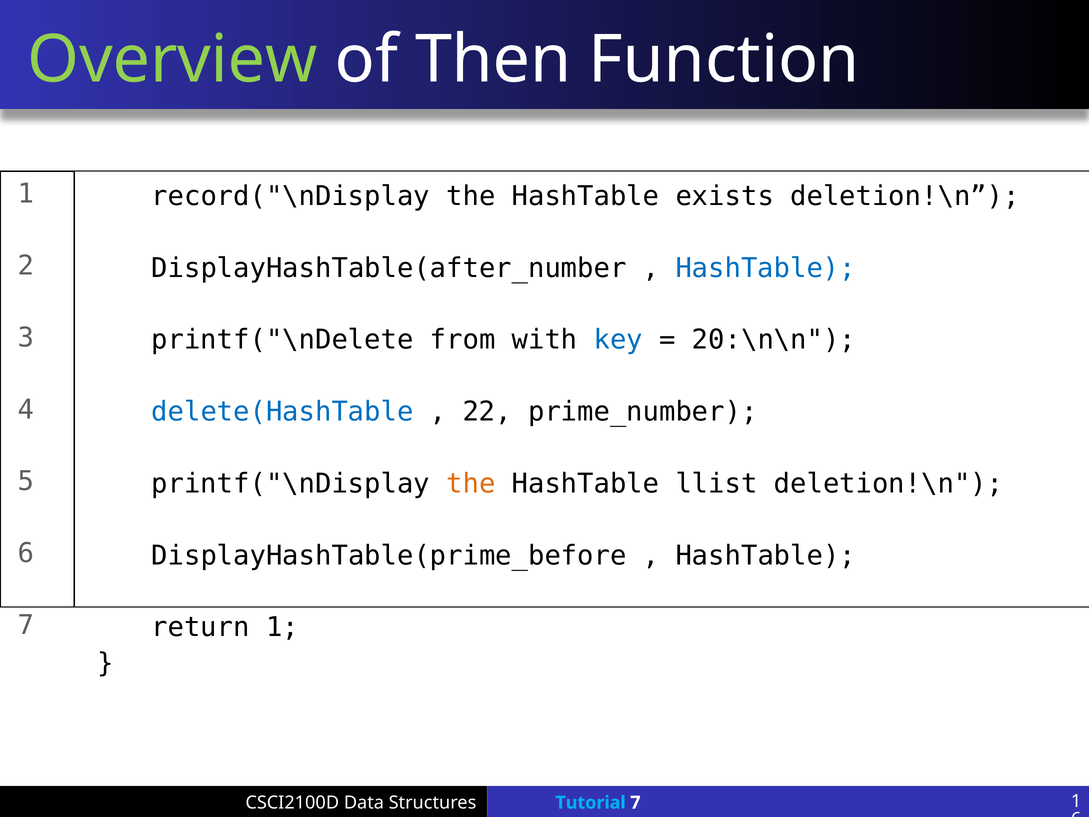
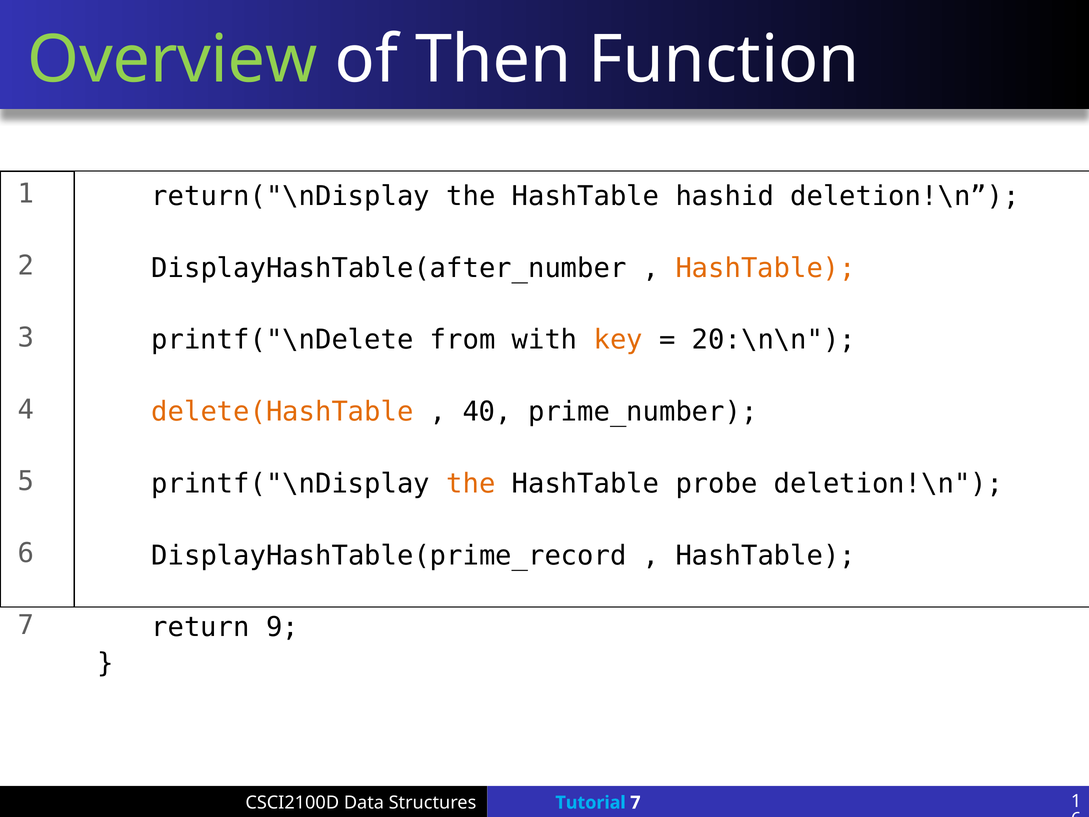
record("\nDisplay: record("\nDisplay -> return("\nDisplay (291, 196)
exists: exists -> hashid (725, 196)
HashTable colour: blue -> orange (766, 268)
key colour: blue -> orange (618, 340)
delete(HashTable colour: blue -> orange (282, 412)
22: 22 -> 40 (487, 412)
llist: llist -> probe (717, 484)
DisplayHashTable(prime_before: DisplayHashTable(prime_before -> DisplayHashTable(prime_record (389, 555)
return 1: 1 -> 9 (282, 627)
